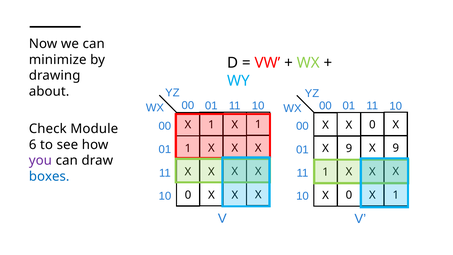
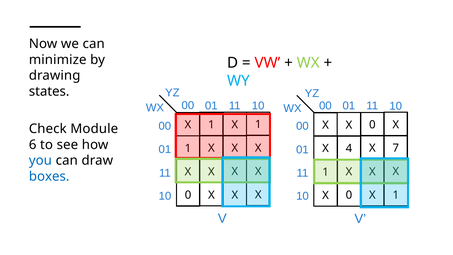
about: about -> states (49, 91)
9: 9 -> 4 (349, 148)
9: 9 -> 7 (396, 148)
you colour: purple -> blue (40, 160)
